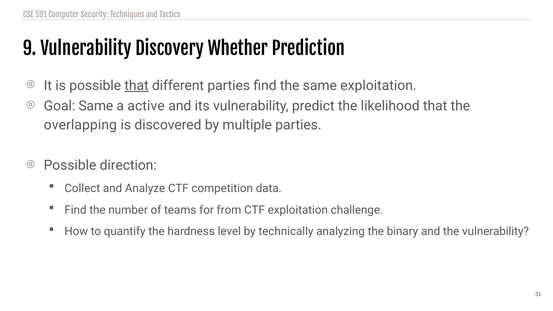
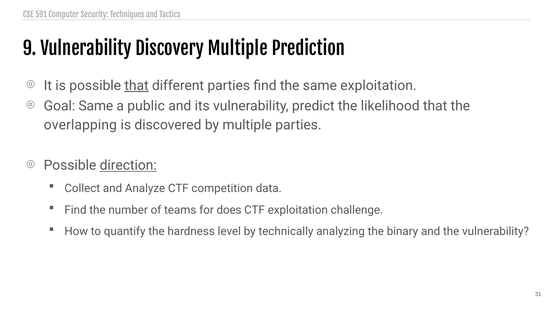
Discovery Whether: Whether -> Multiple (238, 49)
active: active -> public (146, 106)
direction underline: none -> present (128, 165)
from: from -> does (229, 210)
